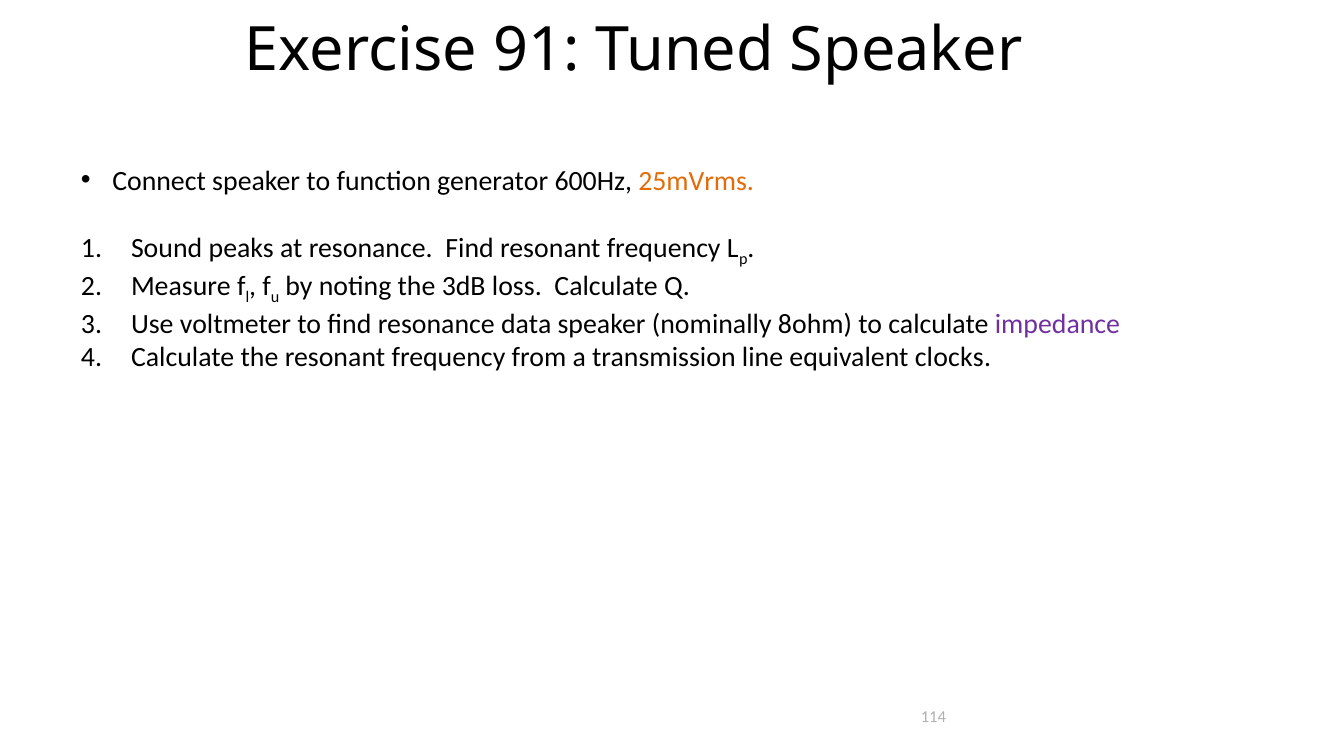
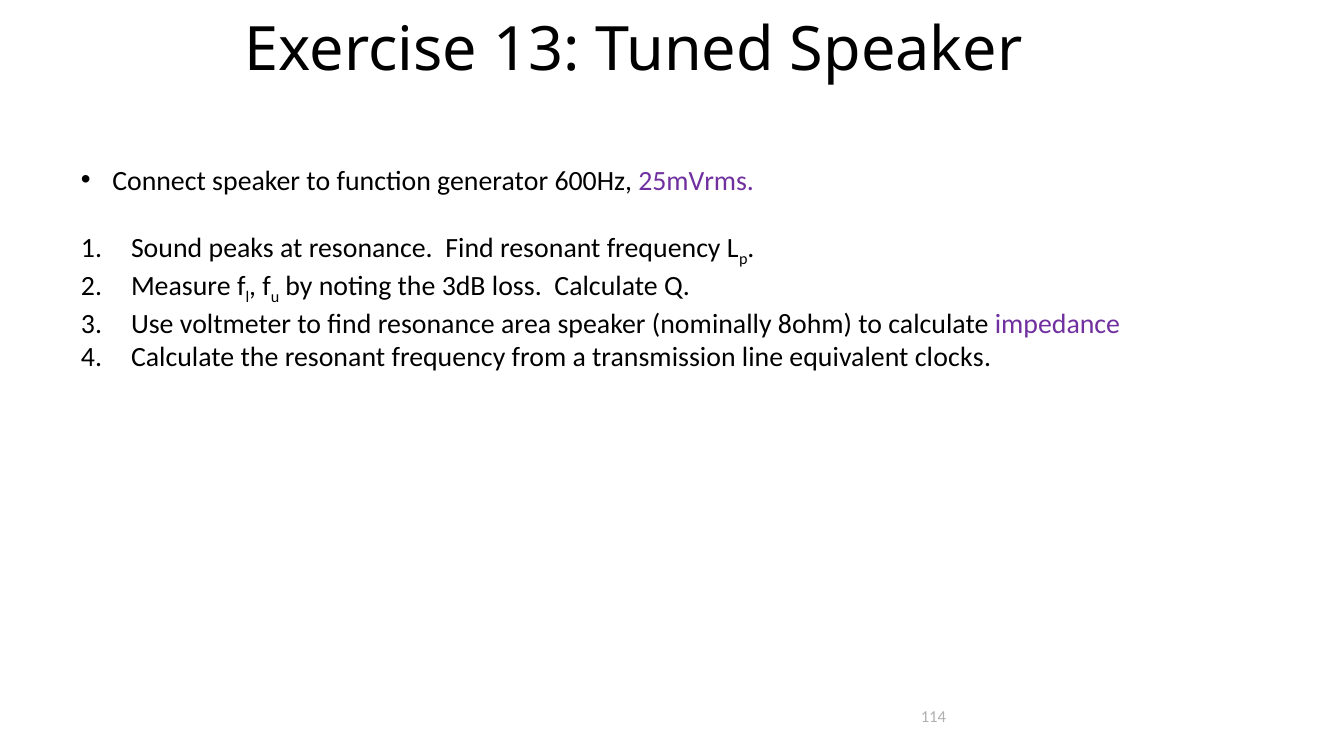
91: 91 -> 13 (536, 50)
25mVrms colour: orange -> purple (696, 181)
data: data -> area (526, 324)
